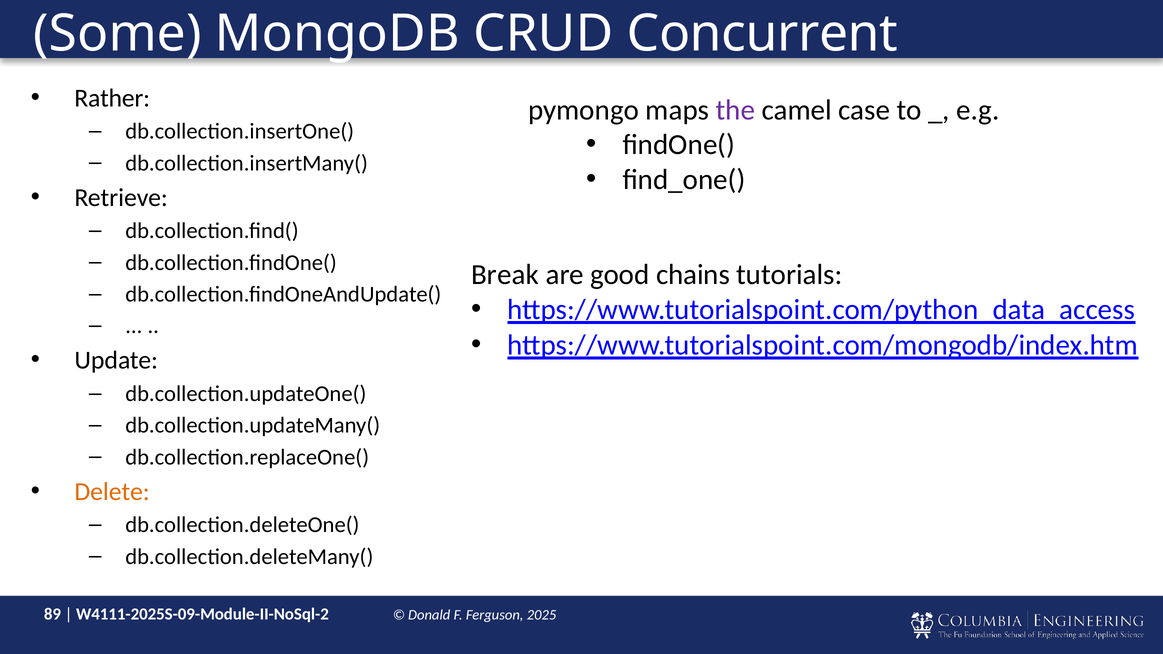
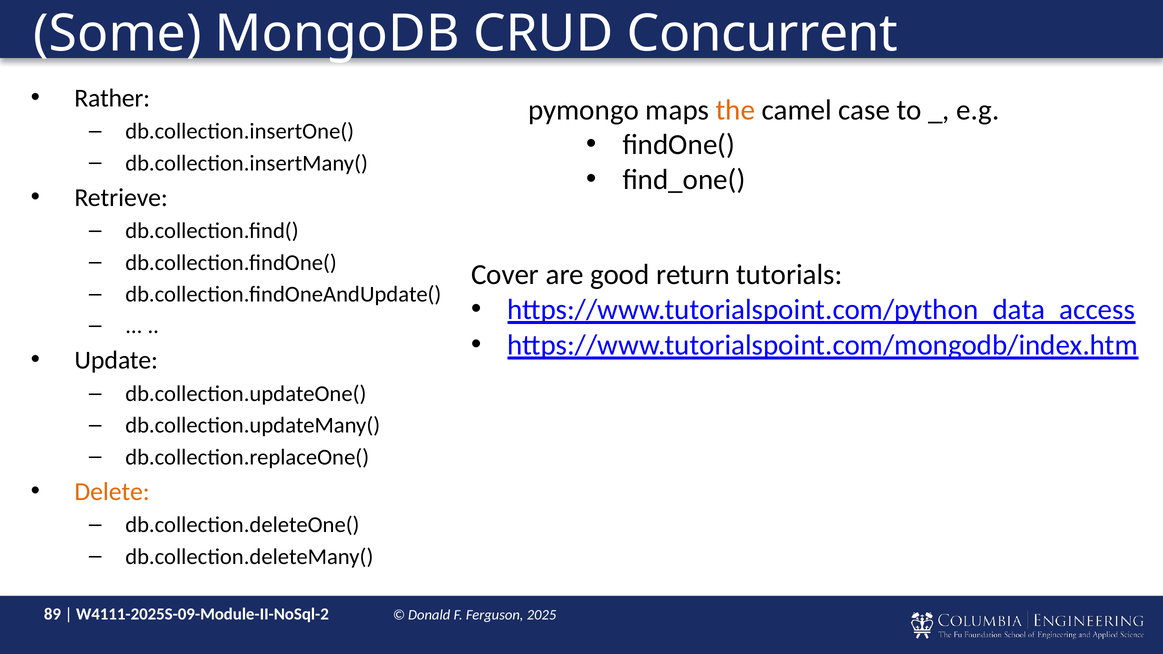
the colour: purple -> orange (735, 110)
Break: Break -> Cover (505, 275)
chains: chains -> return (693, 275)
